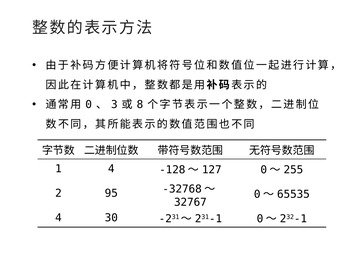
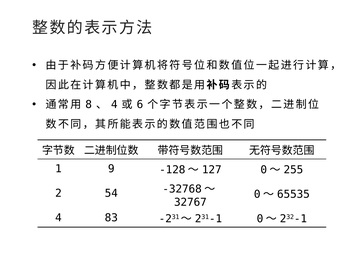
0: 0 -> 8 (89, 104)
3: 3 -> 4 (114, 104)
8: 8 -> 6 (140, 104)
1 4: 4 -> 9 (111, 169)
95: 95 -> 54 (111, 193)
30: 30 -> 83 (111, 218)
